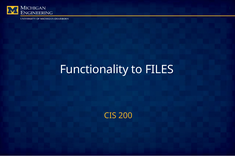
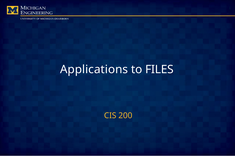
Functionality: Functionality -> Applications (94, 70)
